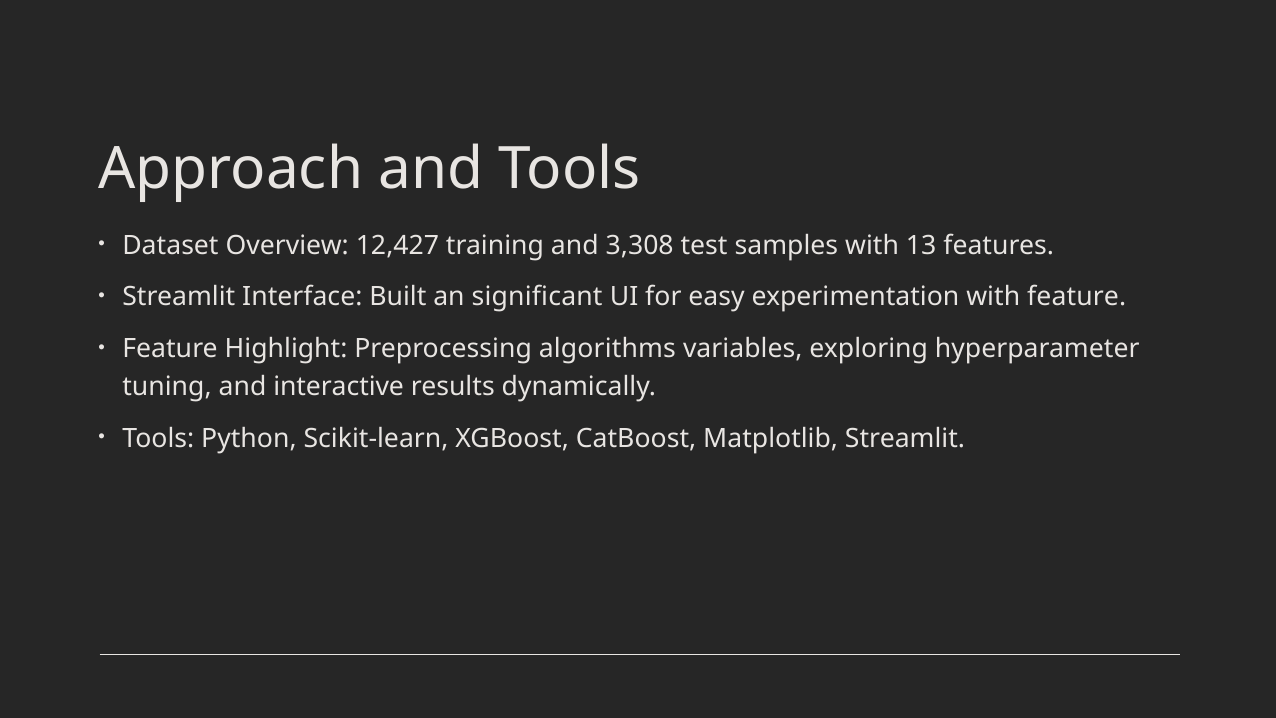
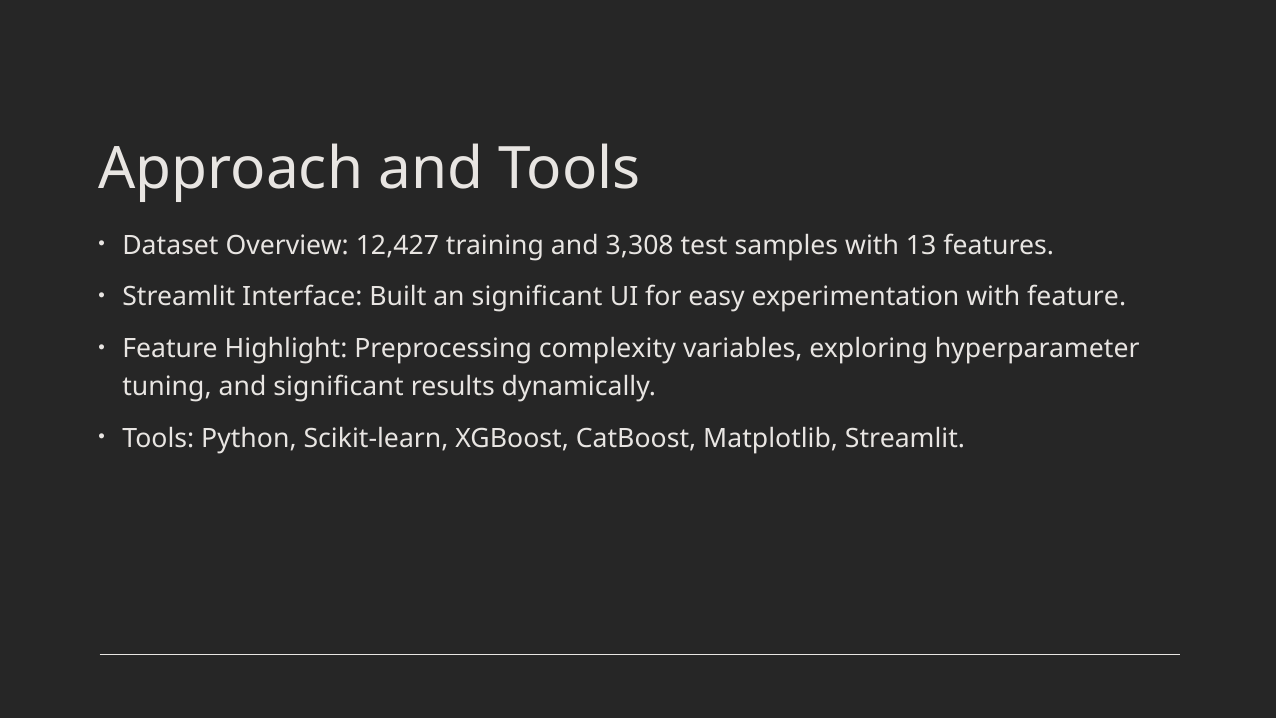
algorithms: algorithms -> complexity (607, 348)
and interactive: interactive -> significant (339, 387)
